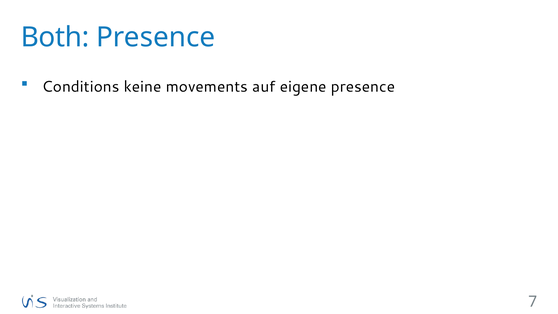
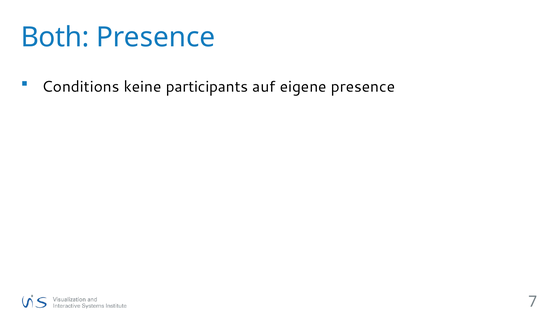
movements: movements -> participants (207, 87)
